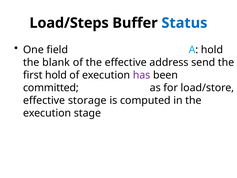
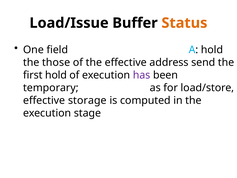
Load/Steps: Load/Steps -> Load/Issue (69, 23)
Status colour: blue -> orange (184, 23)
blank: blank -> those (56, 62)
committed: committed -> temporary (51, 88)
